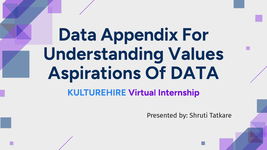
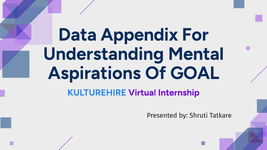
Values: Values -> Mental (196, 54)
Of DATA: DATA -> GOAL (195, 73)
